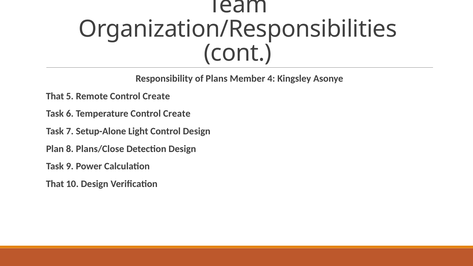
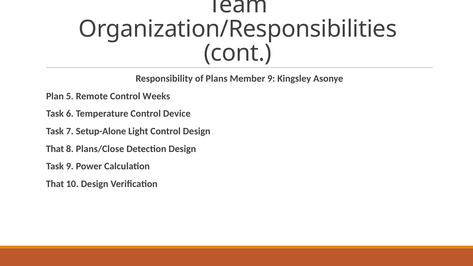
Member 4: 4 -> 9 (271, 79)
That: That -> Plan (55, 96)
Remote Control Create: Create -> Weeks (156, 96)
Temperature Control Create: Create -> Device (177, 114)
Plan: Plan -> That (55, 149)
